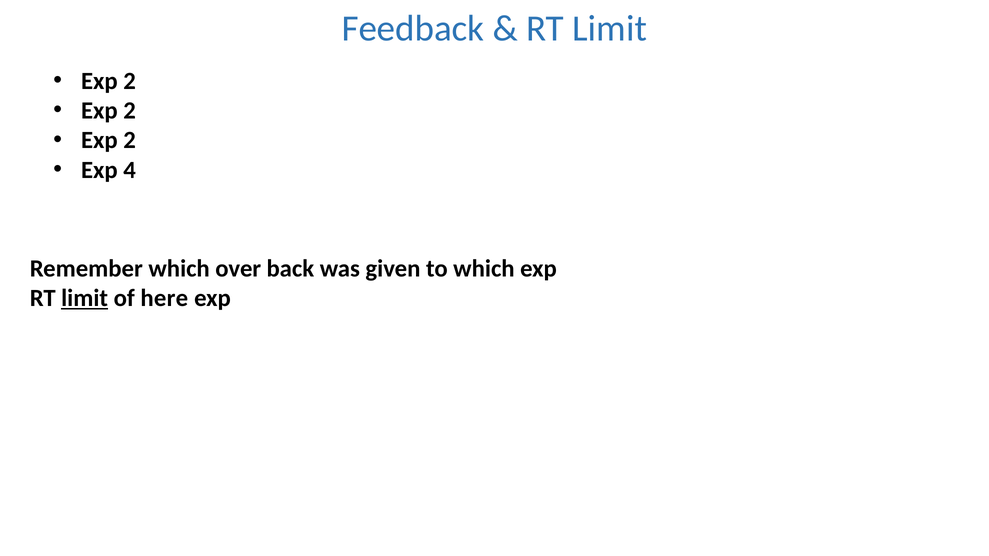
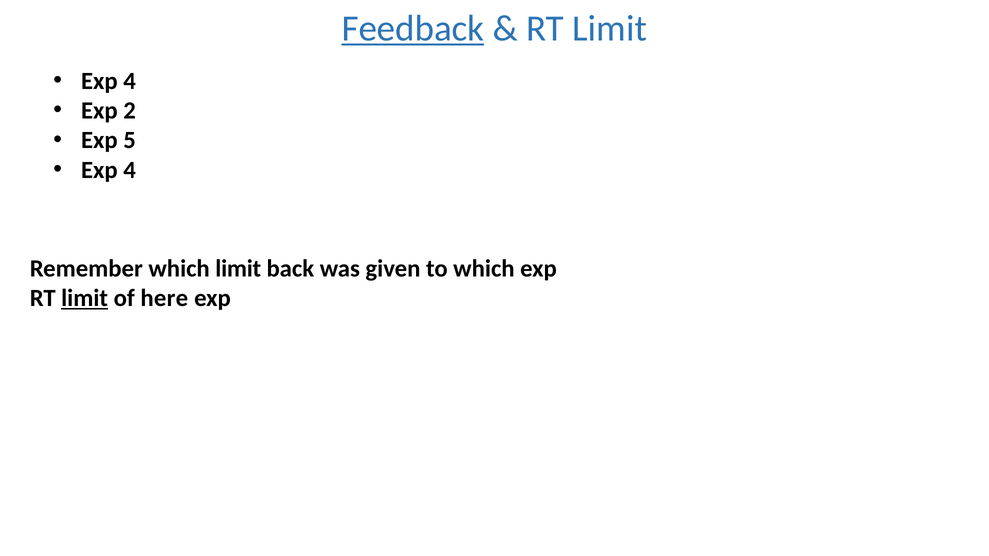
Feedback underline: none -> present (413, 28)
2: 2 -> 4 (130, 81)
2: 2 -> 5 (130, 140)
which over: over -> limit (238, 269)
